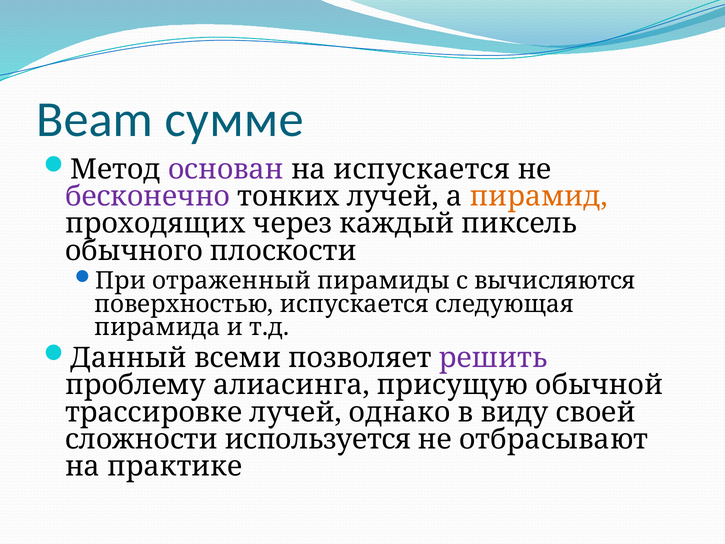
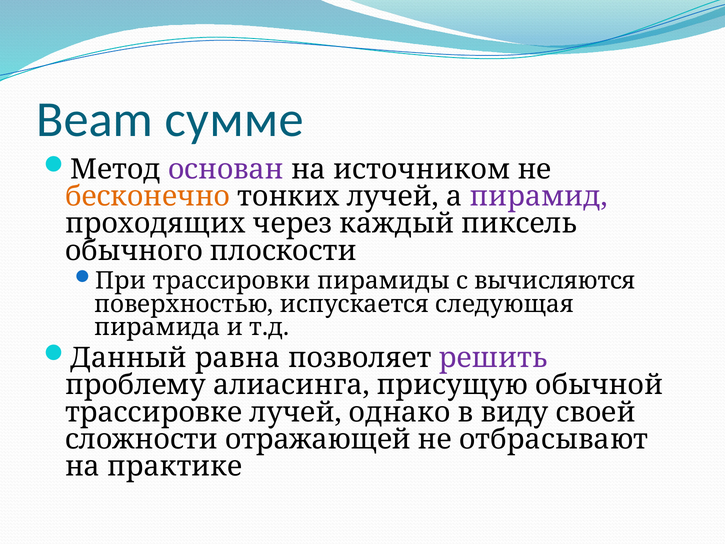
на испускается: испускается -> источником (422, 169)
бесконечно colour: purple -> orange (148, 196)
пирамид colour: orange -> purple (539, 196)
отраженный: отраженный -> трассировки (232, 281)
всеми: всеми -> равна (238, 358)
используется: используется -> отражающей (318, 439)
